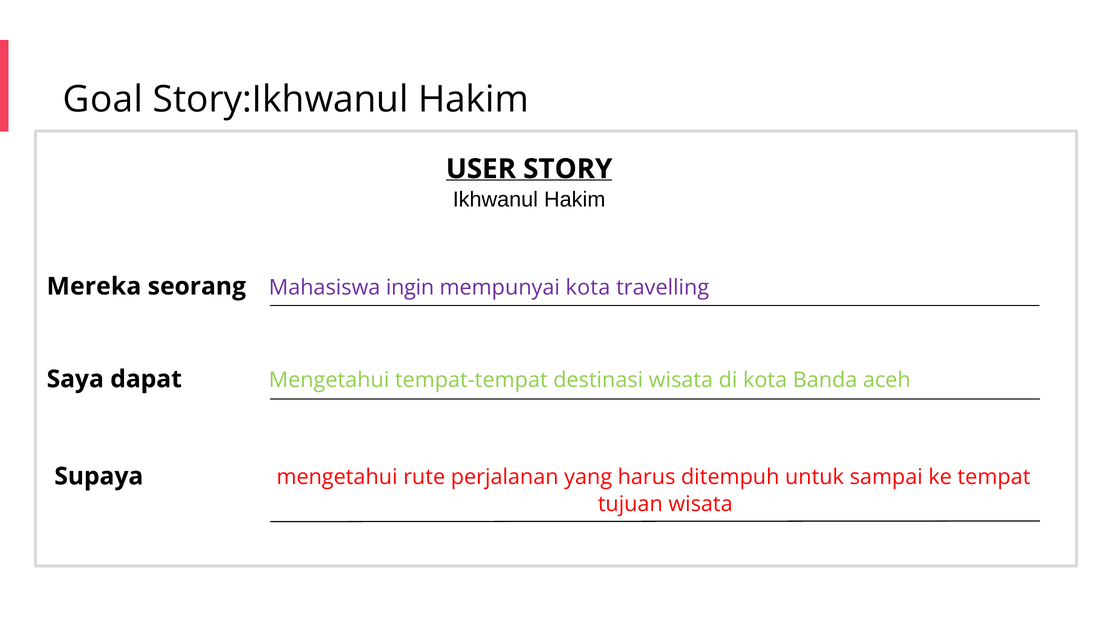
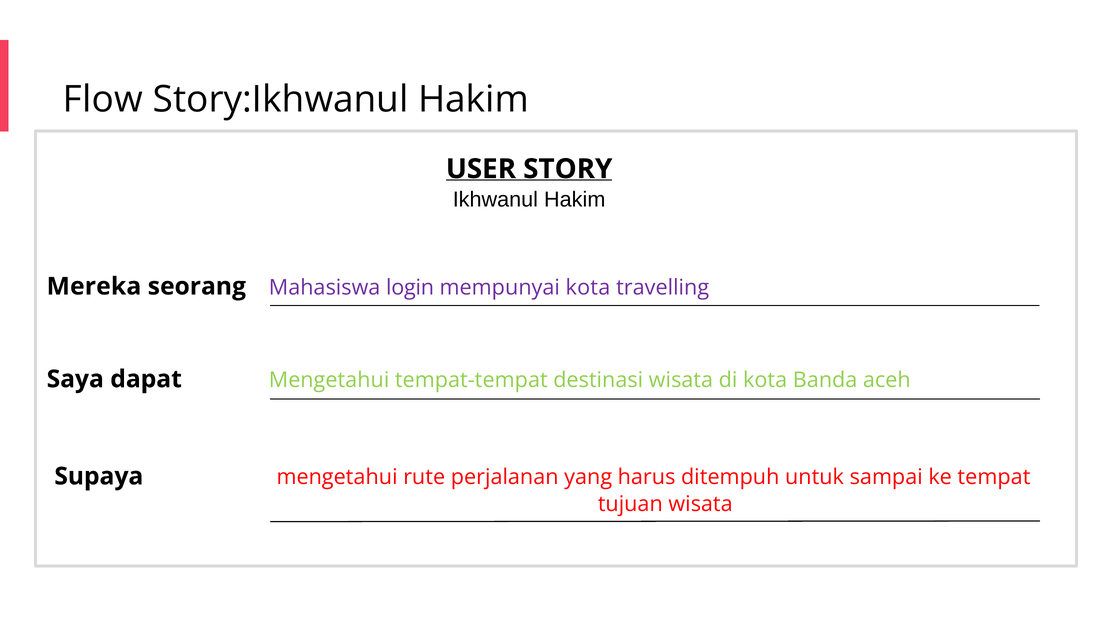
Goal: Goal -> Flow (103, 100)
ingin: ingin -> login (410, 287)
